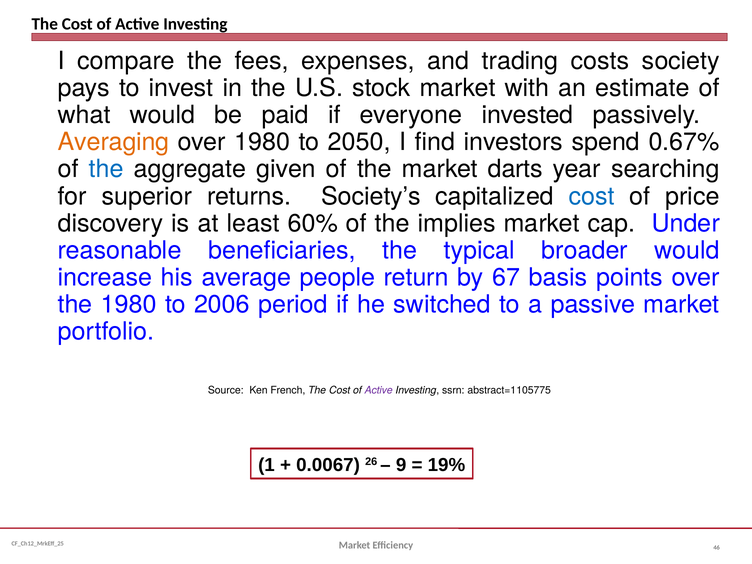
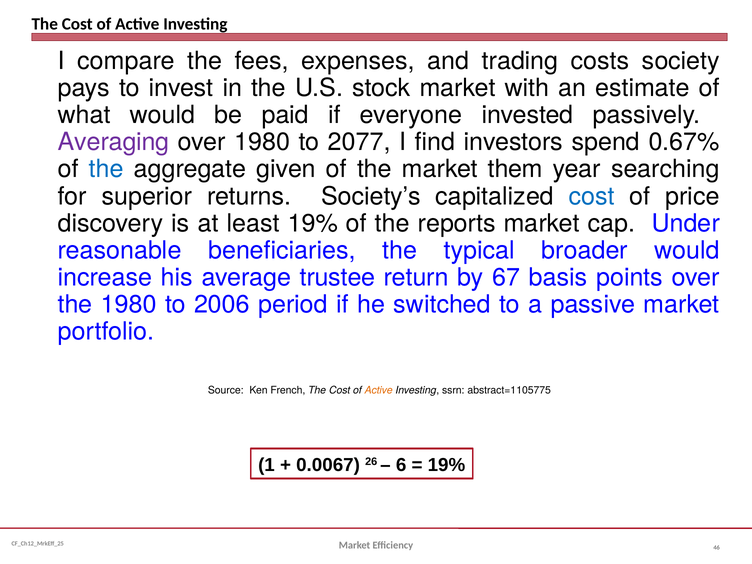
Averaging colour: orange -> purple (114, 142)
2050: 2050 -> 2077 (359, 142)
darts: darts -> them (515, 169)
least 60%: 60% -> 19% (313, 223)
implies: implies -> reports (457, 223)
people: people -> trustee (338, 277)
Active colour: purple -> orange (379, 390)
9: 9 -> 6 (401, 465)
